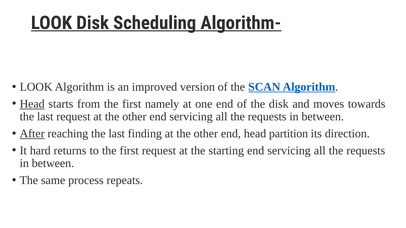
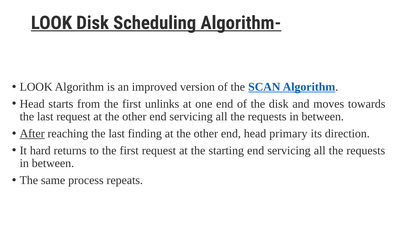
Head underline: present -> none (32, 104)
namely: namely -> unlinks (162, 104)
partition: partition -> primary (288, 134)
